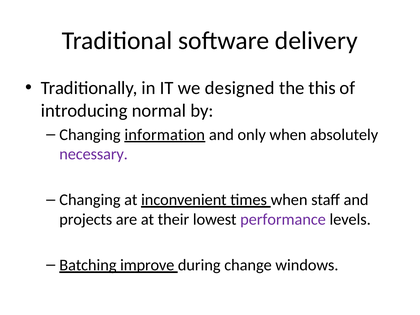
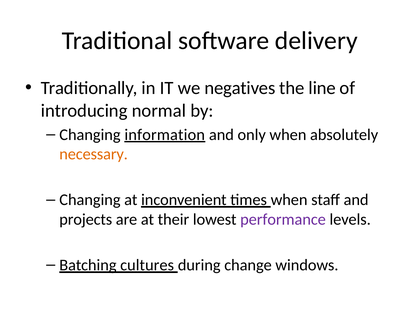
designed: designed -> negatives (240, 88)
this: this -> line (322, 88)
necessary colour: purple -> orange (94, 154)
improve: improve -> cultures (147, 265)
